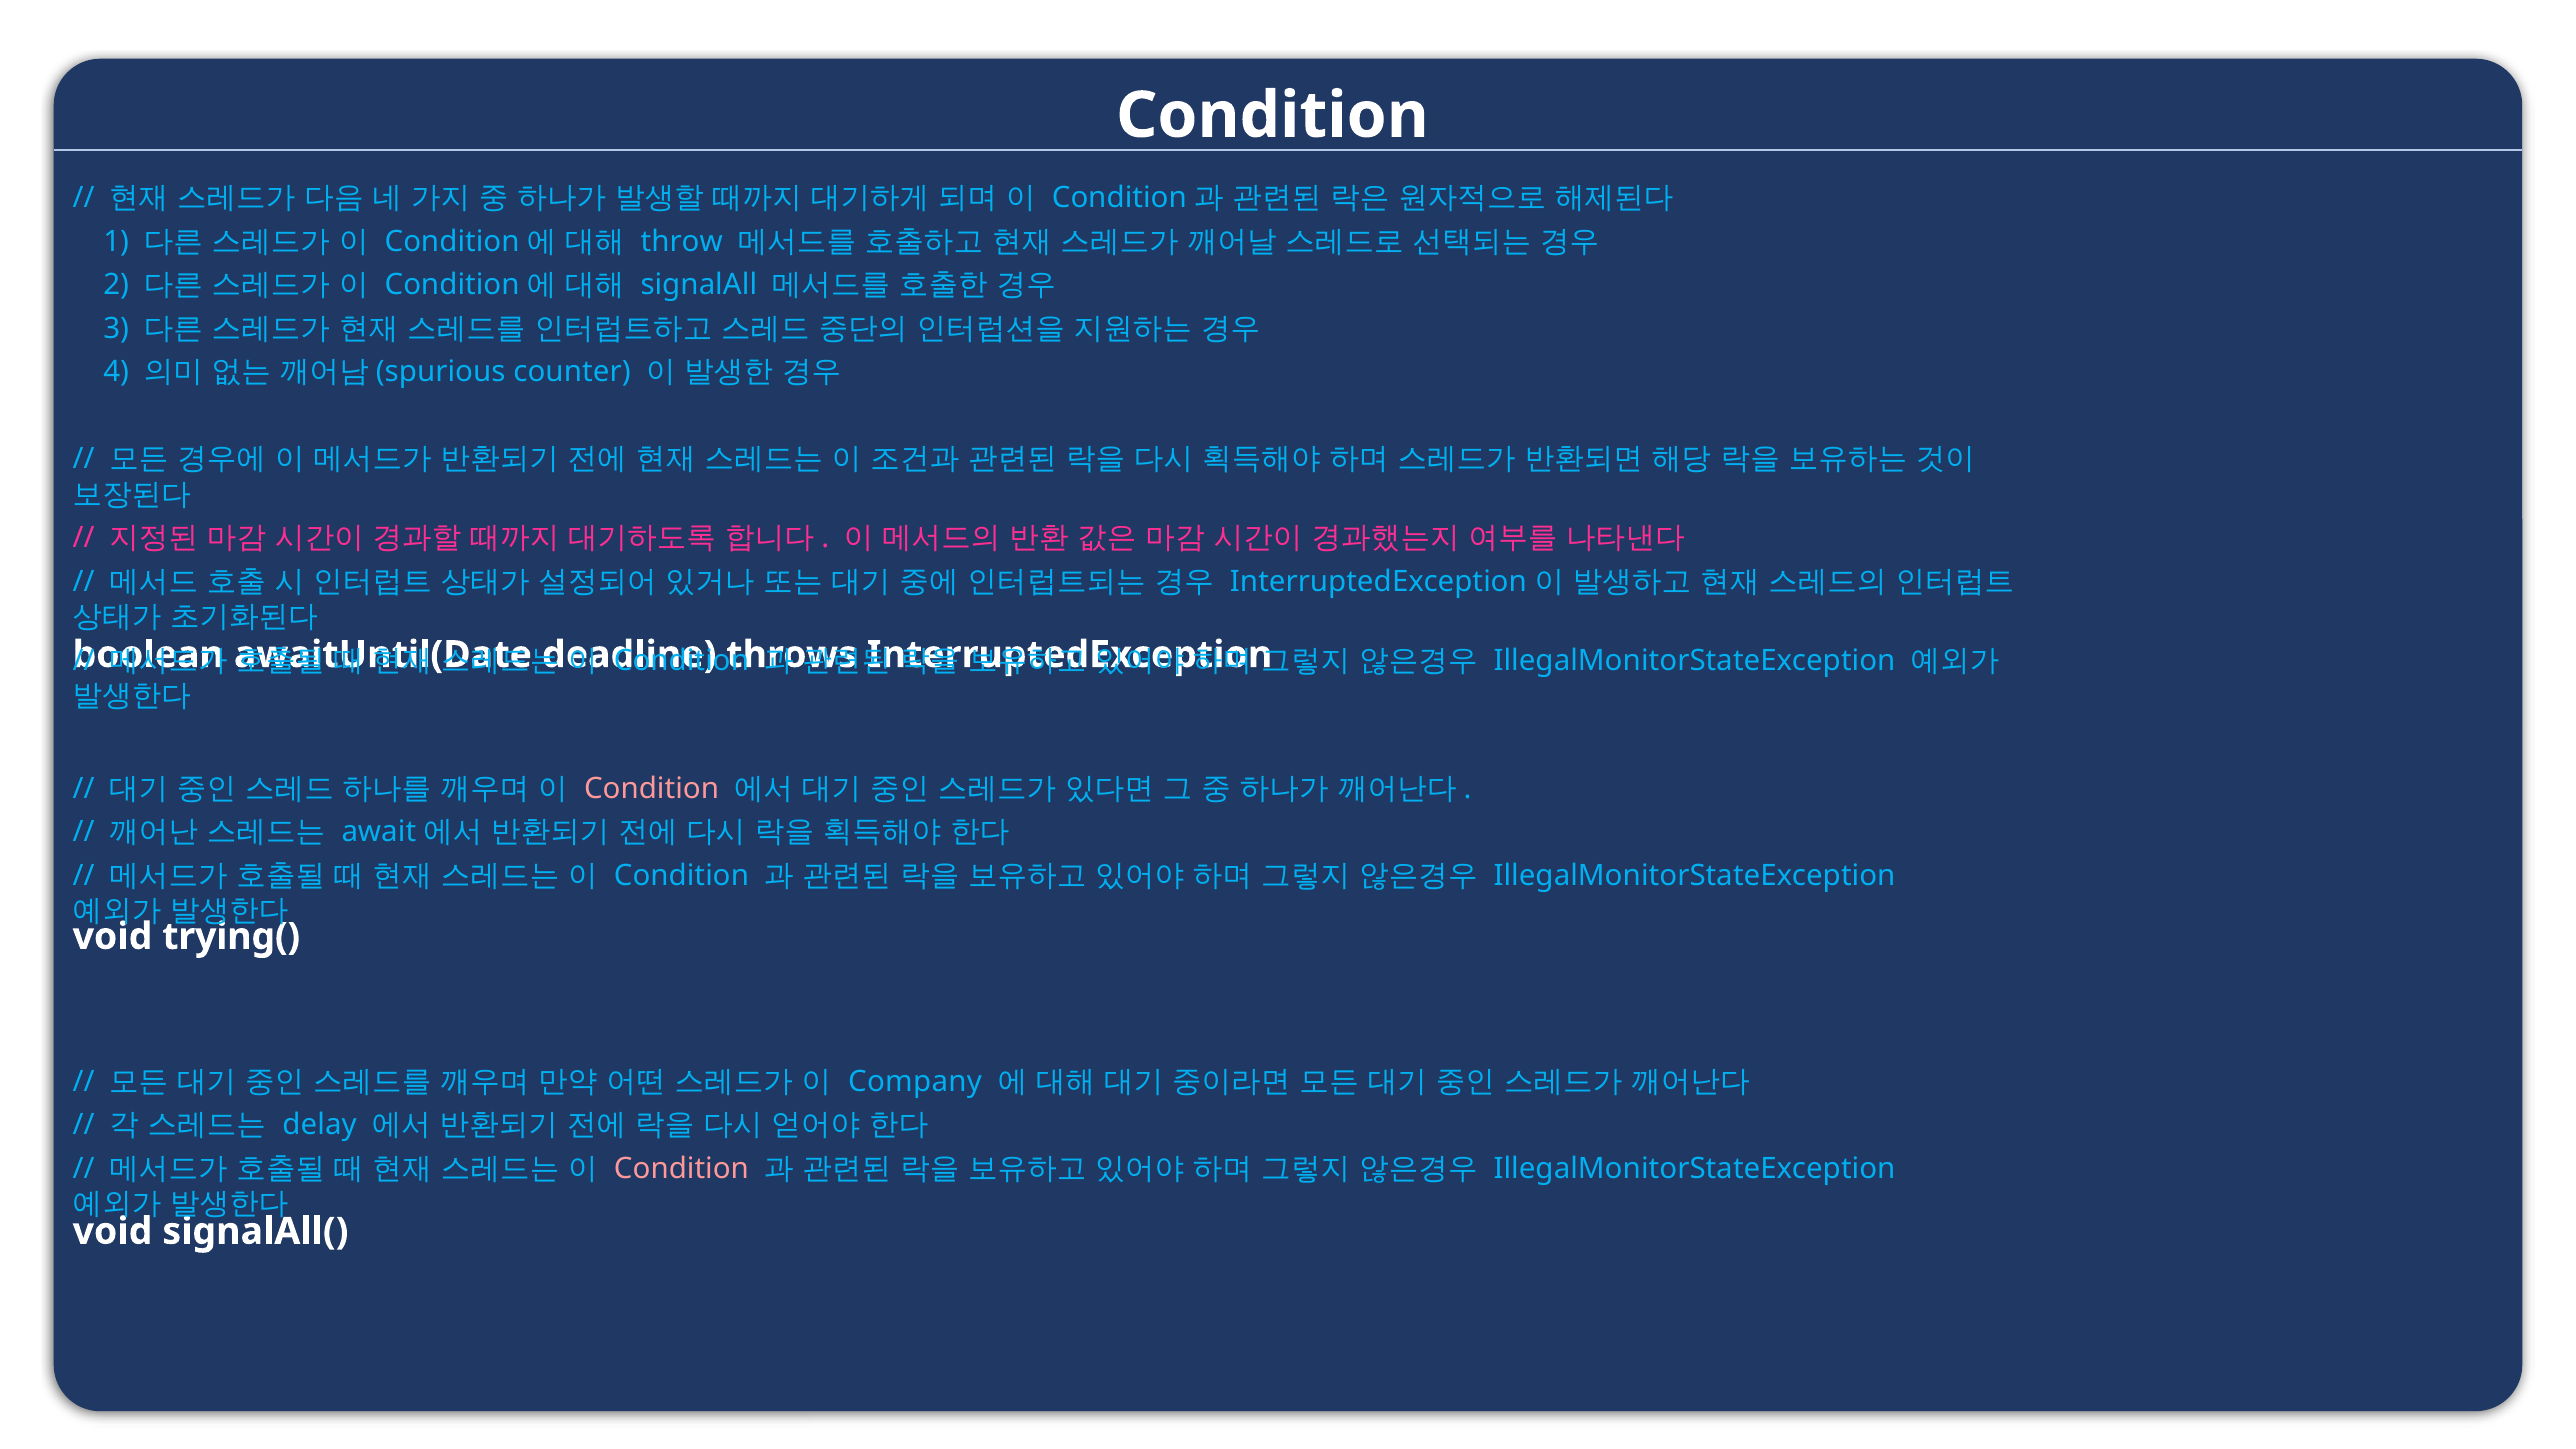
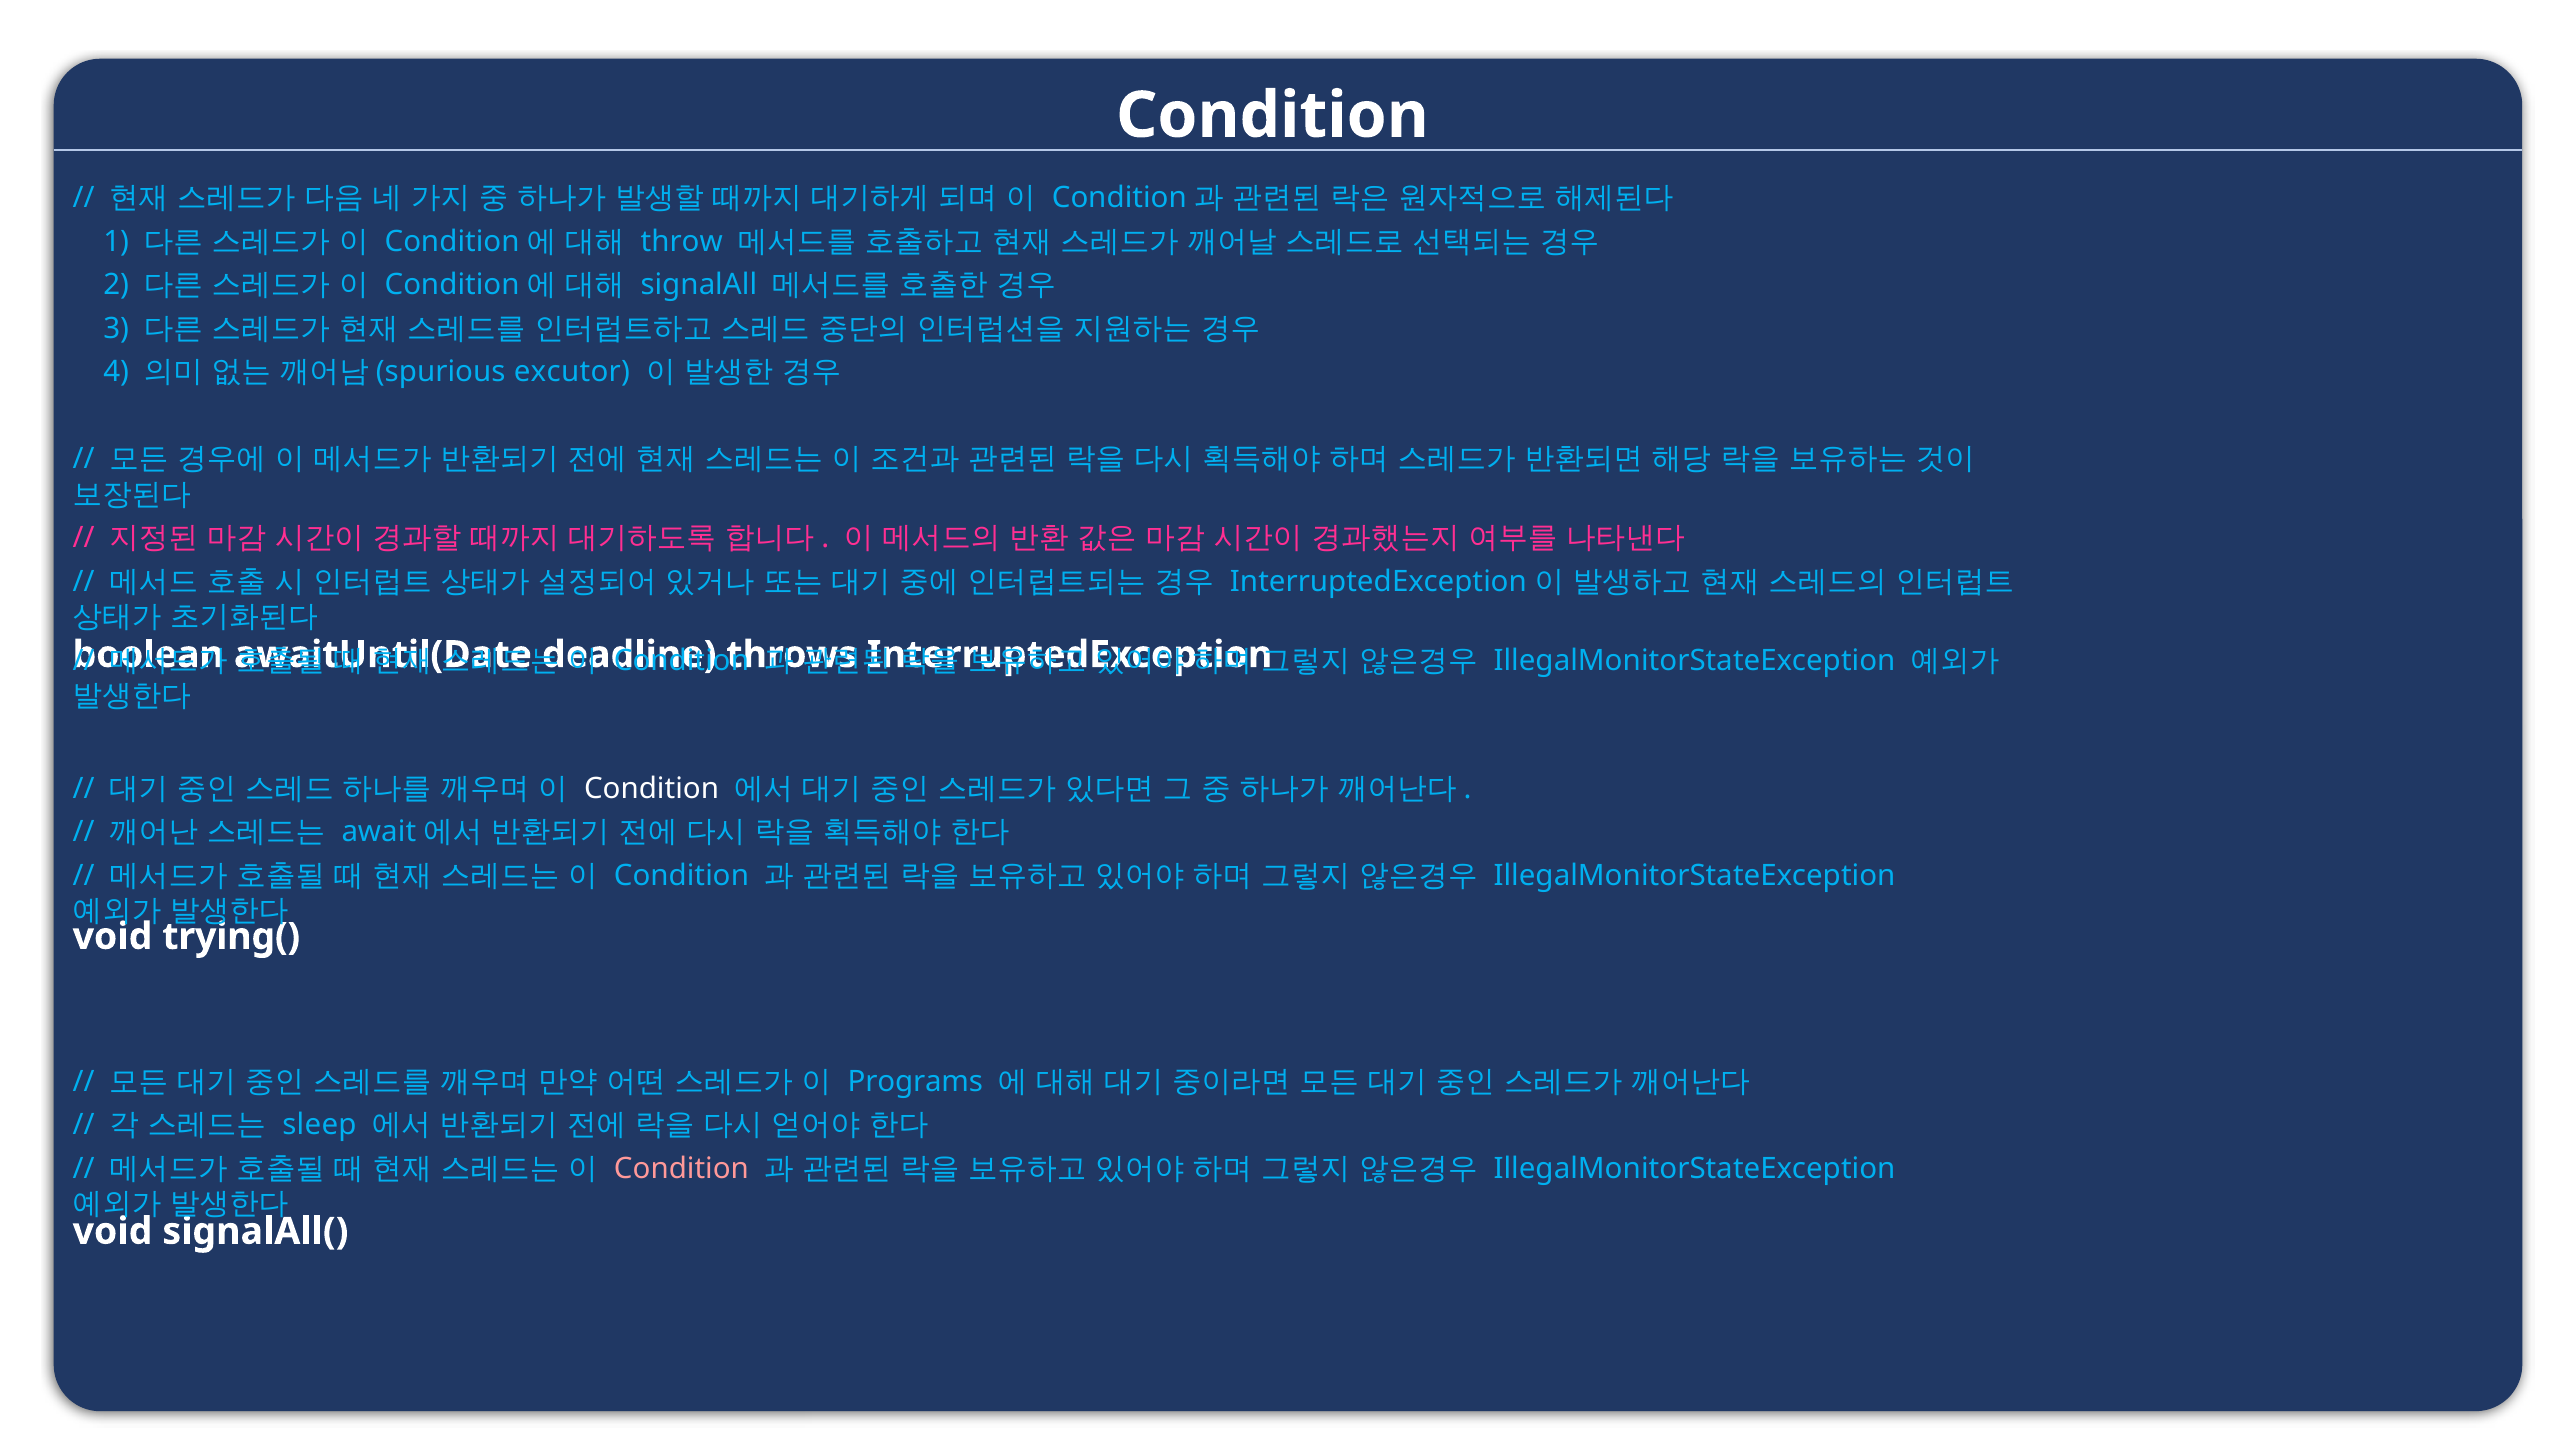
counter: counter -> excutor (572, 372)
Condition colour: pink -> white (652, 788)
Company: Company -> Programs (915, 1081)
delay: delay -> sleep (319, 1125)
